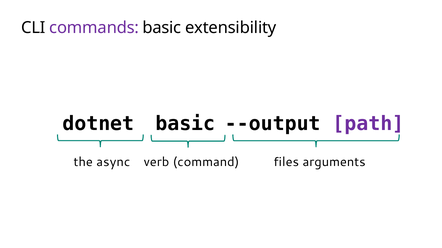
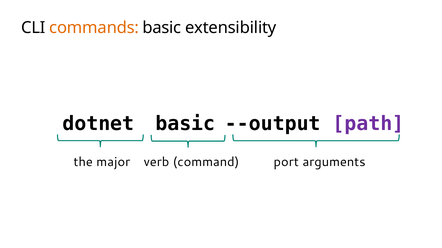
commands colour: purple -> orange (94, 28)
async: async -> major (113, 162)
files: files -> port (286, 162)
